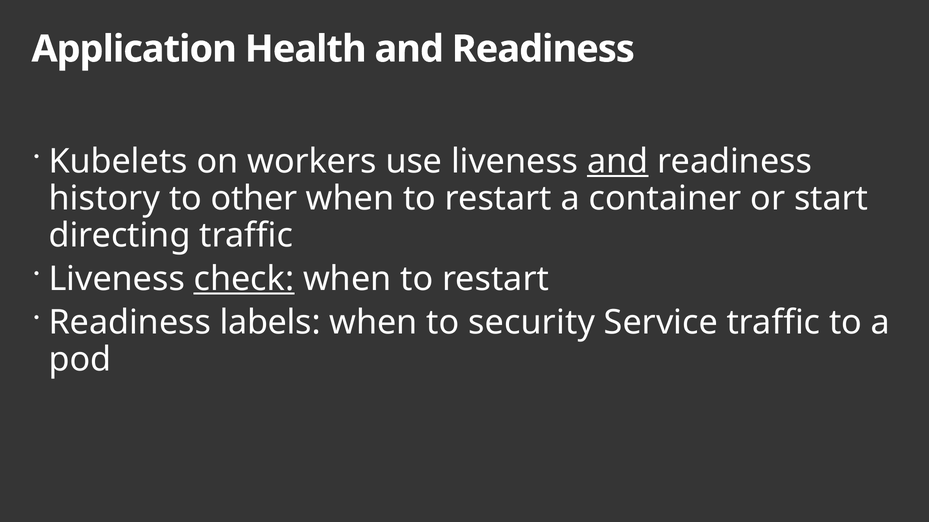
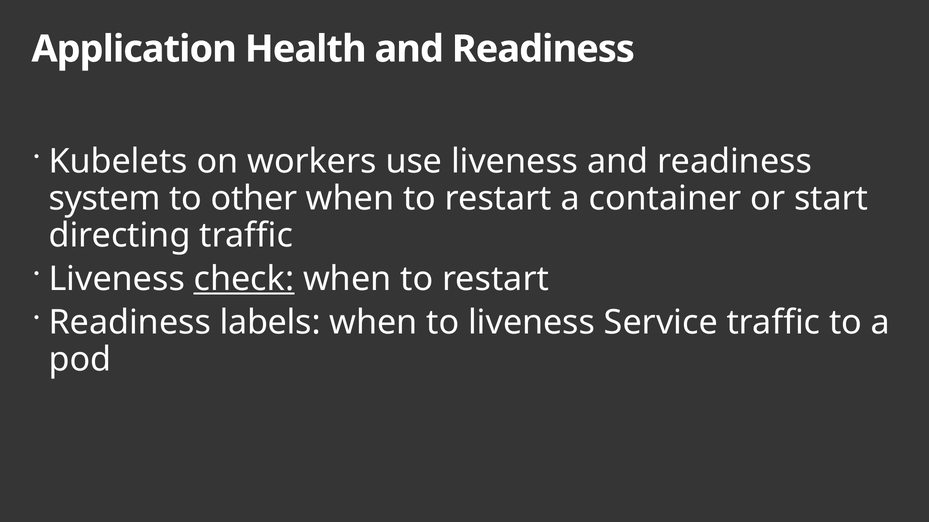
and underline: present -> none (618, 162)
history: history -> system (105, 199)
to security: security -> liveness (532, 323)
